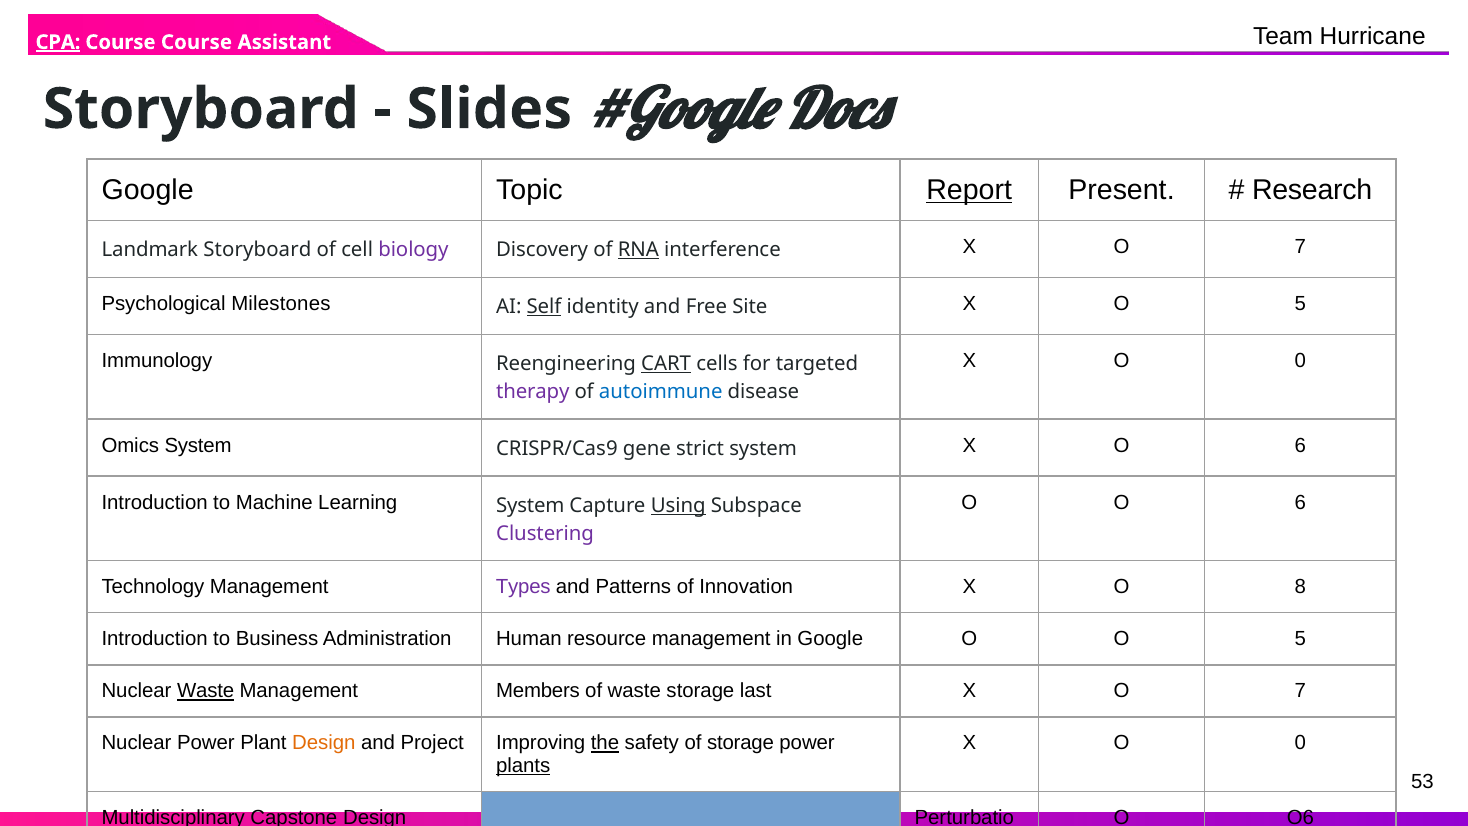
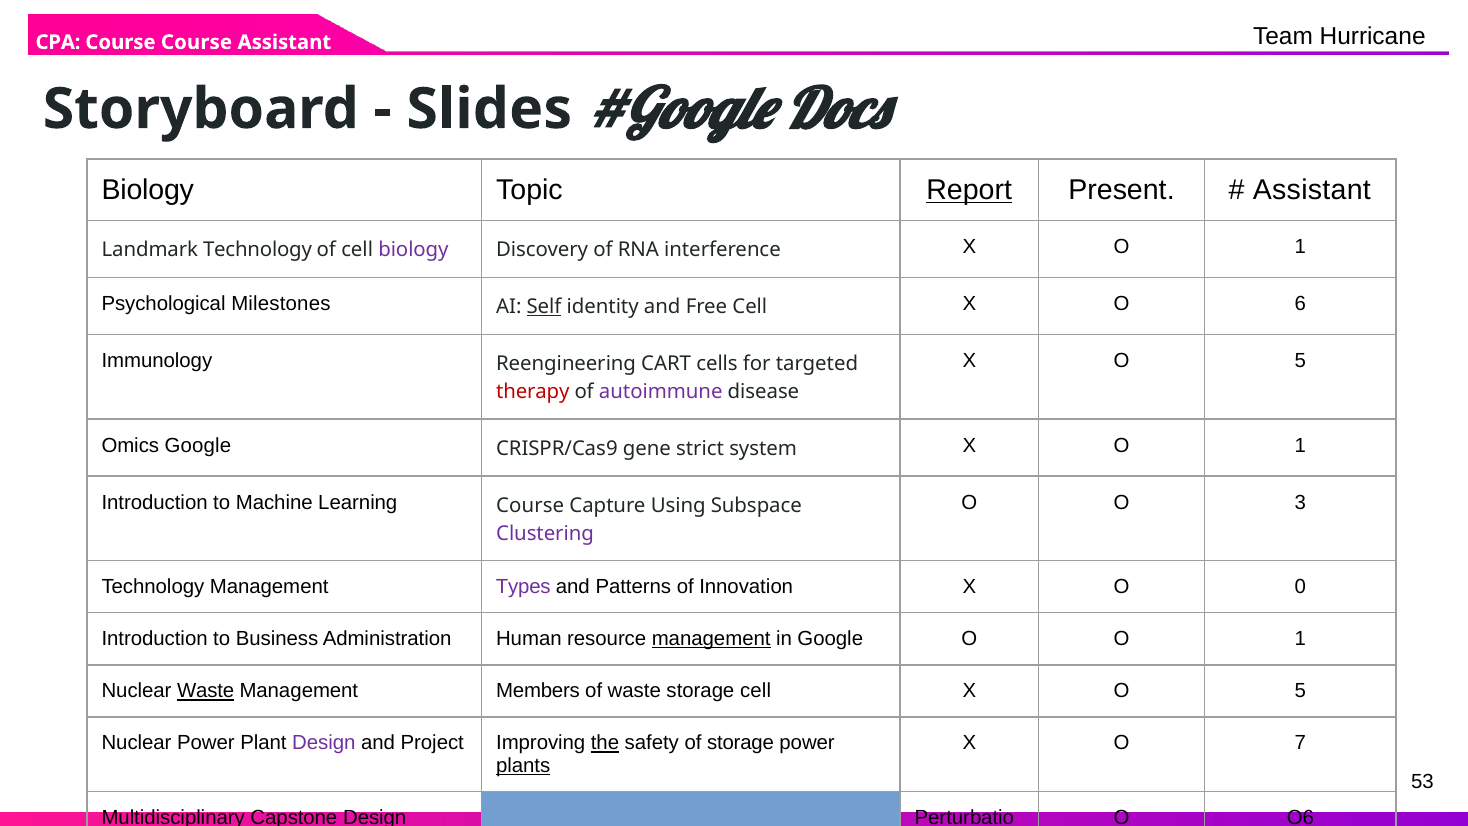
CPA underline: present -> none (58, 42)
Google: Google -> Biology (148, 190)
Research: Research -> Assistant (1312, 190)
Landmark Storyboard: Storyboard -> Technology (258, 250)
RNA underline: present -> none (638, 250)
interference X O 7: 7 -> 1 (1300, 247)
Free Site: Site -> Cell (750, 307)
X O 5: 5 -> 6 (1300, 304)
CART underline: present -> none (666, 364)
0: 0 -> 5 (1300, 360)
therapy colour: purple -> red (533, 392)
autoimmune colour: blue -> purple (661, 392)
Omics System: System -> Google (198, 445)
system X O 6: 6 -> 1 (1300, 445)
Learning System: System -> Course (530, 506)
Using underline: present -> none (678, 506)
O O 6: 6 -> 3 (1300, 502)
8: 8 -> 0 (1300, 587)
management underline: none -> present (711, 639)
O O 5: 5 -> 1 (1300, 639)
storage last: last -> cell (756, 691)
7: 7 -> 5 (1300, 691)
Design colour: orange -> purple (324, 743)
0: 0 -> 7 (1300, 743)
